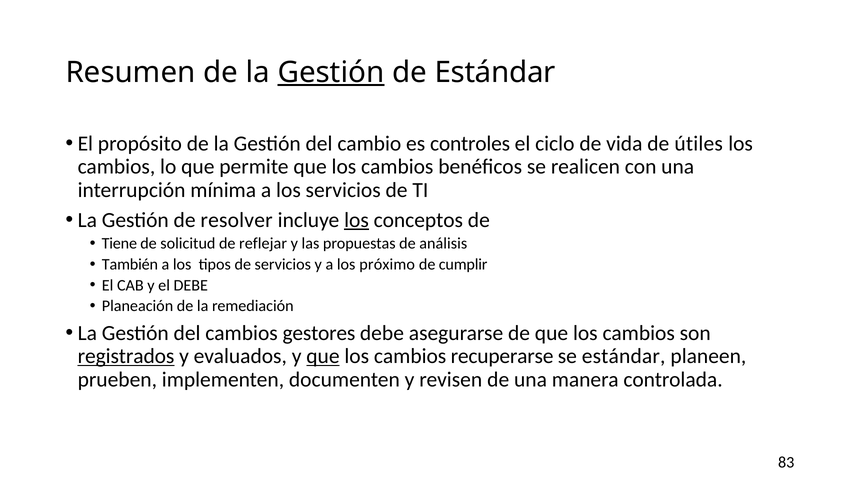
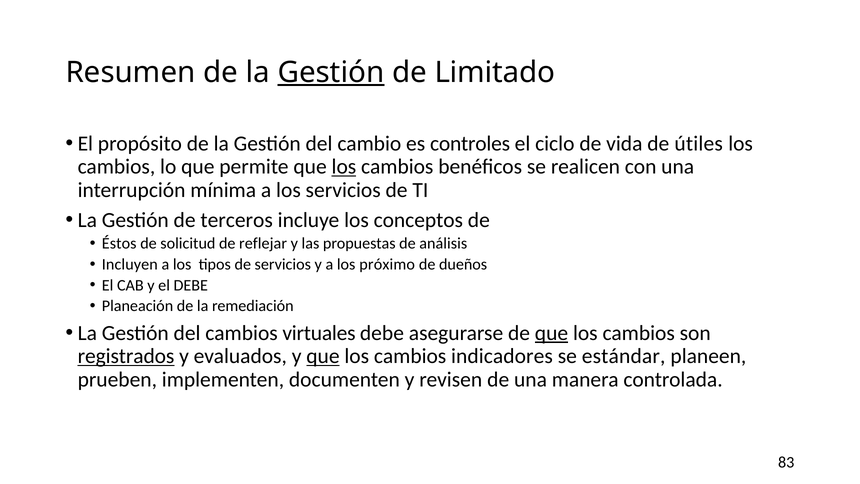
de Estándar: Estándar -> Limitado (495, 72)
los underline: none -> present (344, 167)
resolver: resolver -> terceros (237, 220)
los underline: present -> none (357, 220)
Tiene: Tiene -> Éstos (119, 244)
También: También -> Incluyen (130, 264)
cumplir: cumplir -> dueños (463, 264)
gestores: gestores -> virtuales (319, 333)
que underline: none -> present (551, 333)
recuperarse: recuperarse -> indicadores (502, 356)
